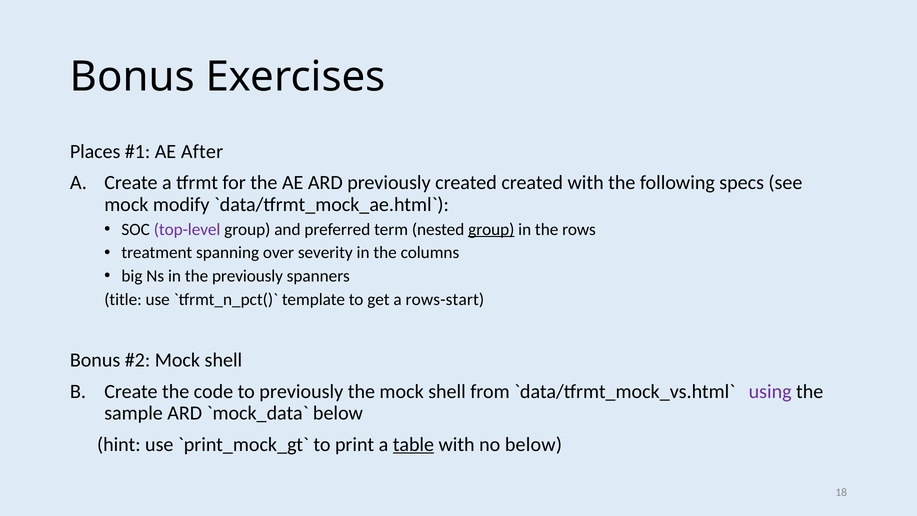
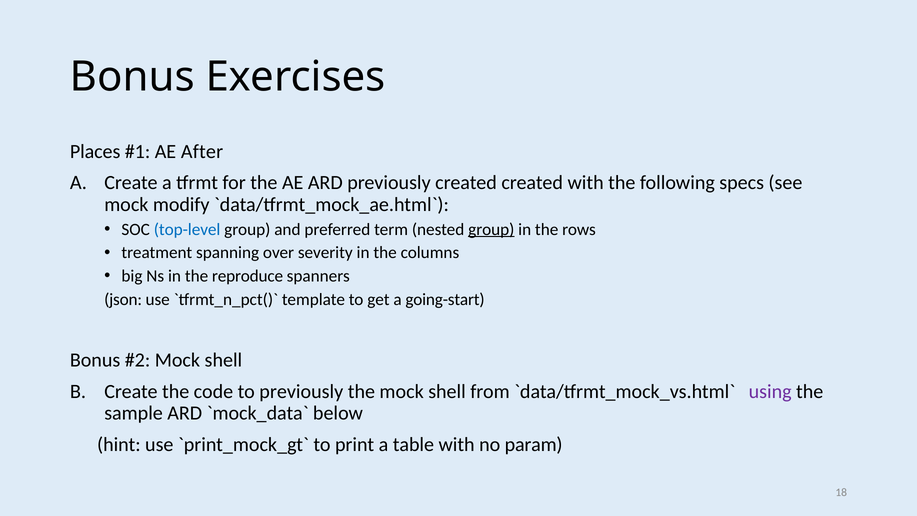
top-level colour: purple -> blue (187, 229)
the previously: previously -> reproduce (248, 276)
title: title -> json (123, 299)
rows-start: rows-start -> going-start (445, 299)
table underline: present -> none (413, 444)
no below: below -> param (534, 444)
